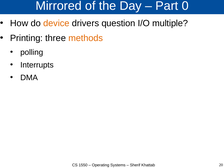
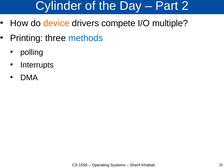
Mirrored: Mirrored -> Cylinder (59, 6)
0: 0 -> 2 (185, 6)
question: question -> compete (118, 23)
methods colour: orange -> blue (86, 38)
